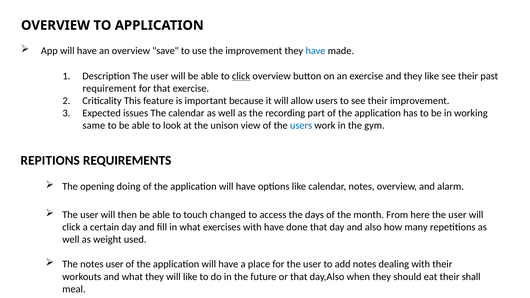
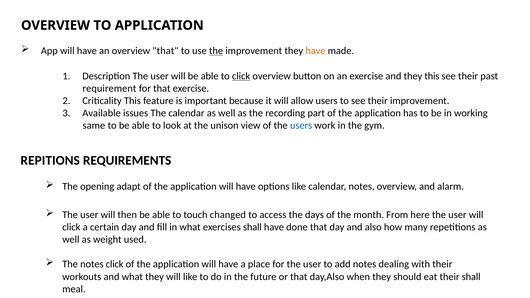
overview save: save -> that (166, 51)
the underline: none -> present (216, 51)
have colour: blue -> orange (315, 51)
they like: like -> this (432, 76)
Expected: Expected -> Available (102, 113)
doing: doing -> adapt (129, 187)
exercises with: with -> shall (252, 227)
notes user: user -> click (115, 264)
